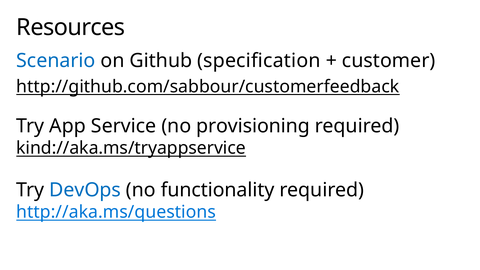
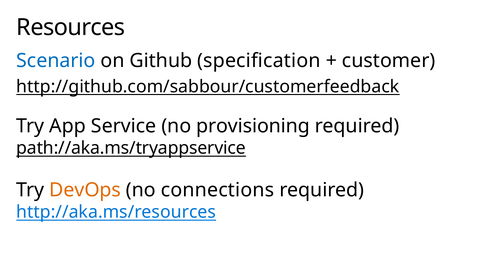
kind://aka.ms/tryappservice: kind://aka.ms/tryappservice -> path://aka.ms/tryappservice (131, 148)
DevOps colour: blue -> orange (85, 190)
functionality: functionality -> connections (218, 190)
http://aka.ms/questions: http://aka.ms/questions -> http://aka.ms/resources (116, 212)
